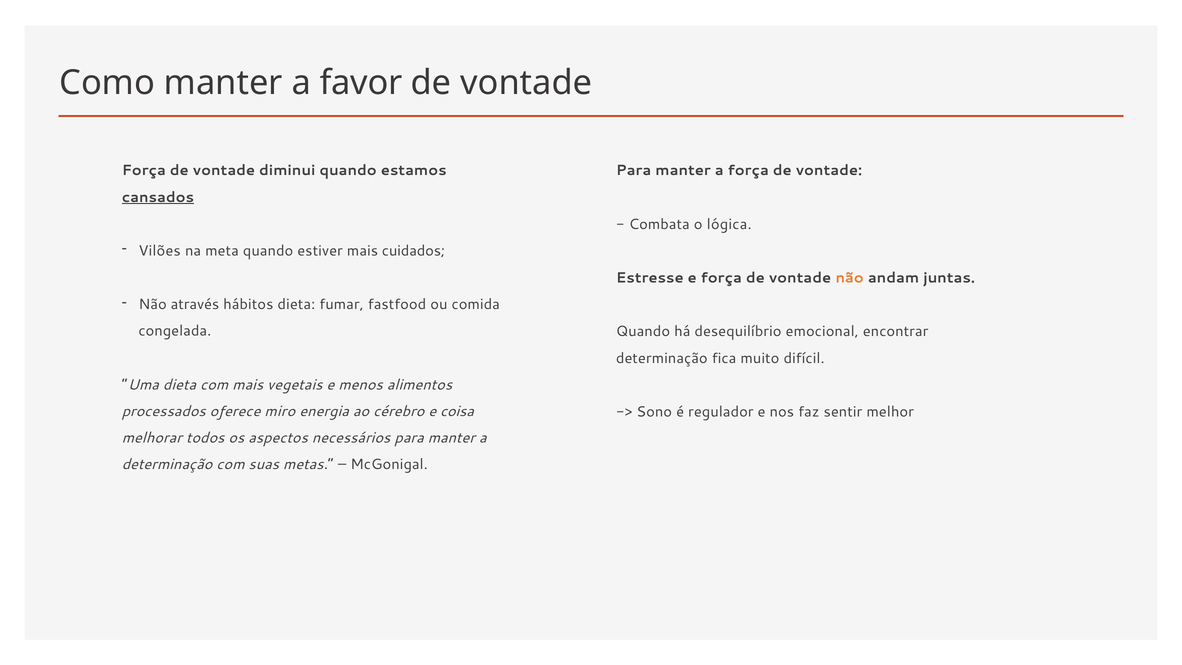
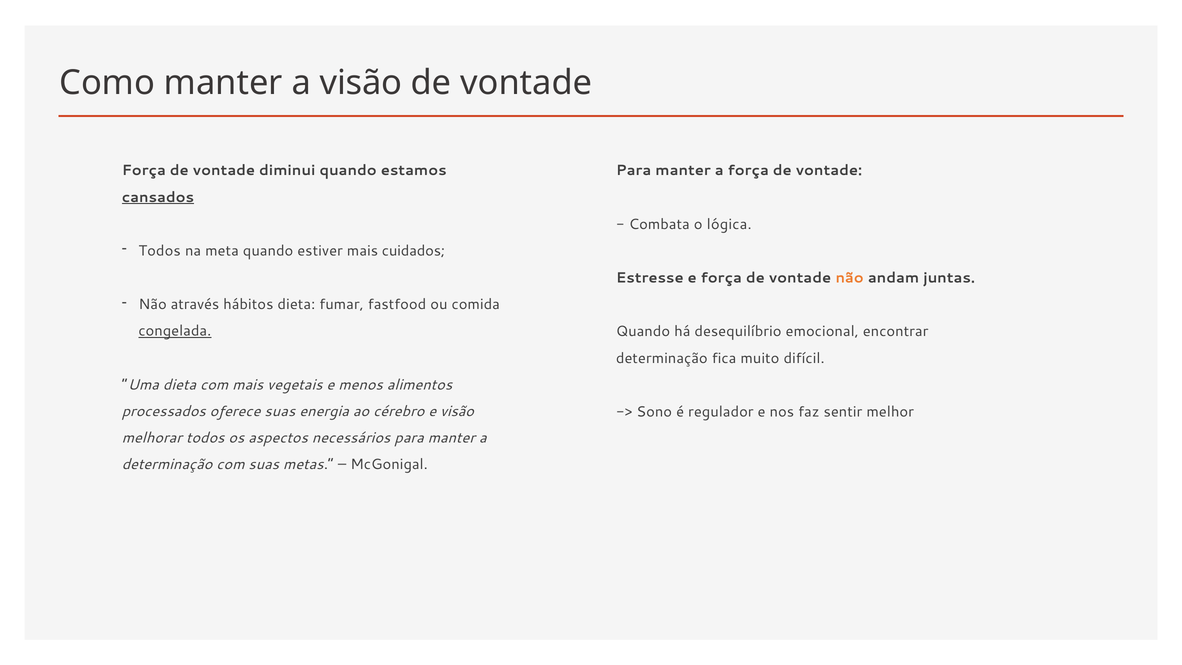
a favor: favor -> visão (361, 83)
Vilões: Vilões -> Todos (160, 251)
congelada underline: none -> present (175, 331)
oferece miro: miro -> suas (280, 411)
e coisa: coisa -> visão (457, 411)
